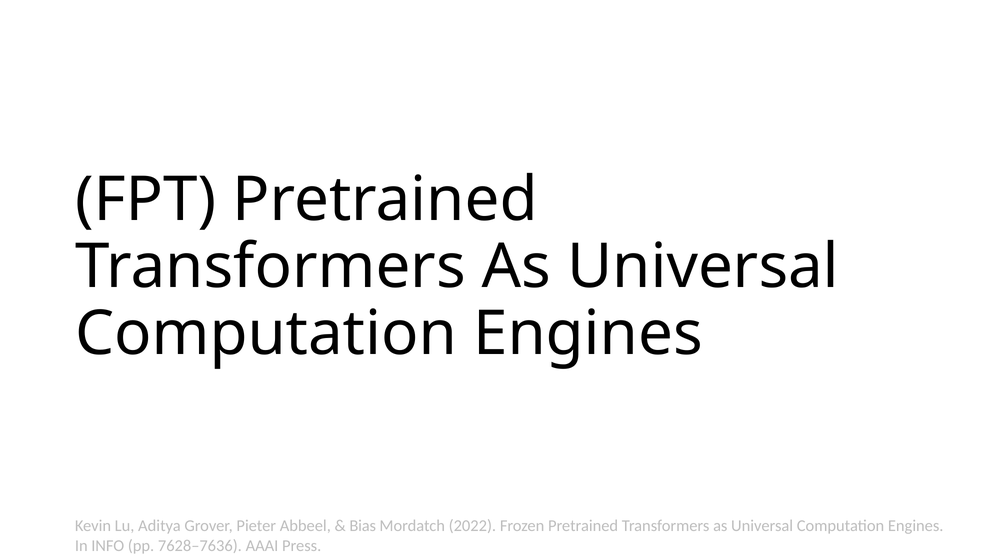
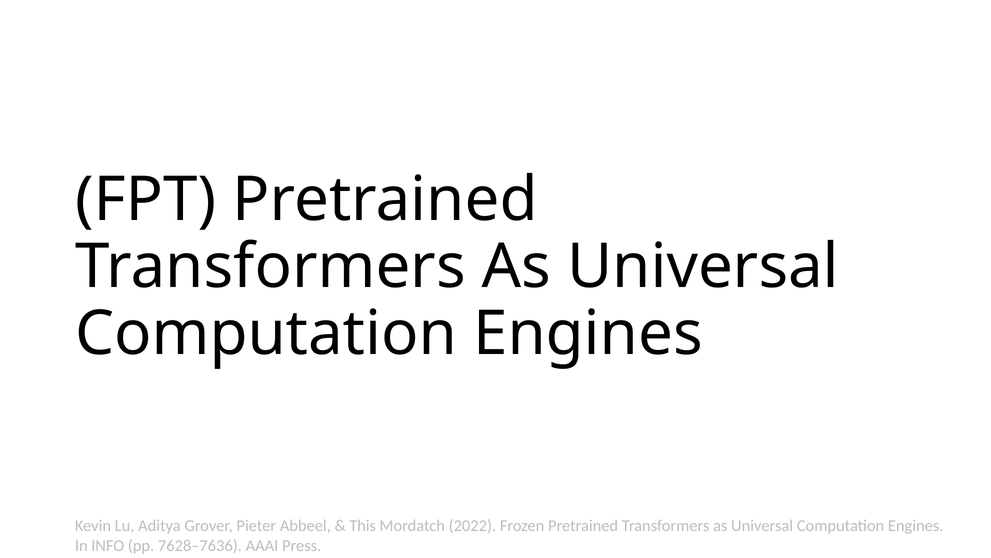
Bias: Bias -> This (363, 525)
